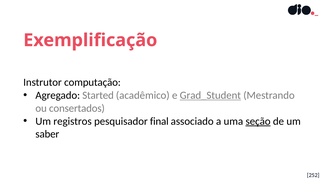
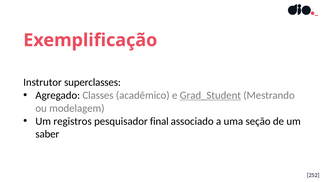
computação: computação -> superclasses (92, 83)
Started: Started -> Classes (98, 95)
consertados: consertados -> modelagem (77, 108)
seção underline: present -> none (258, 121)
